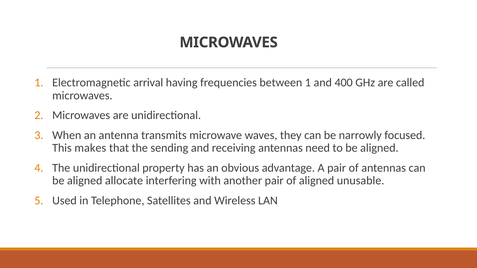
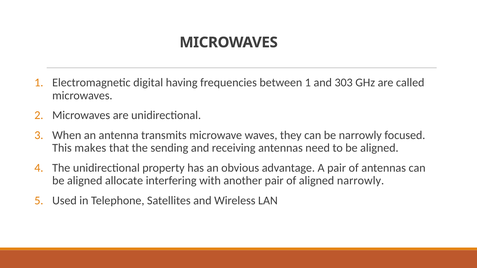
arrival: arrival -> digital (148, 83)
400: 400 -> 303 (344, 83)
aligned unusable: unusable -> narrowly (361, 181)
